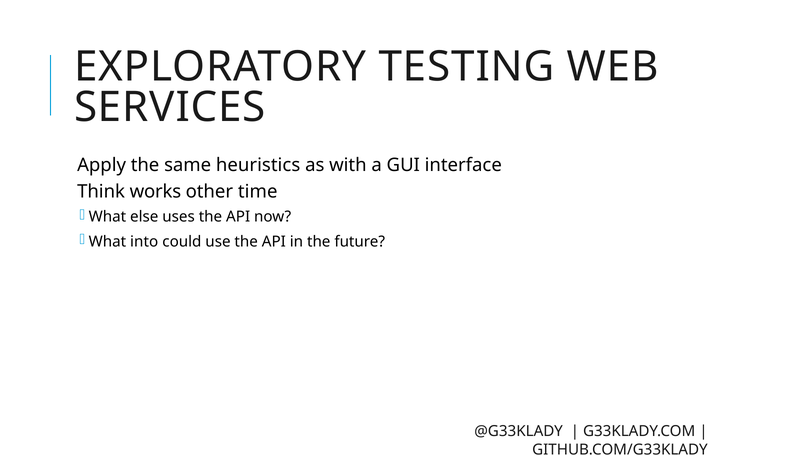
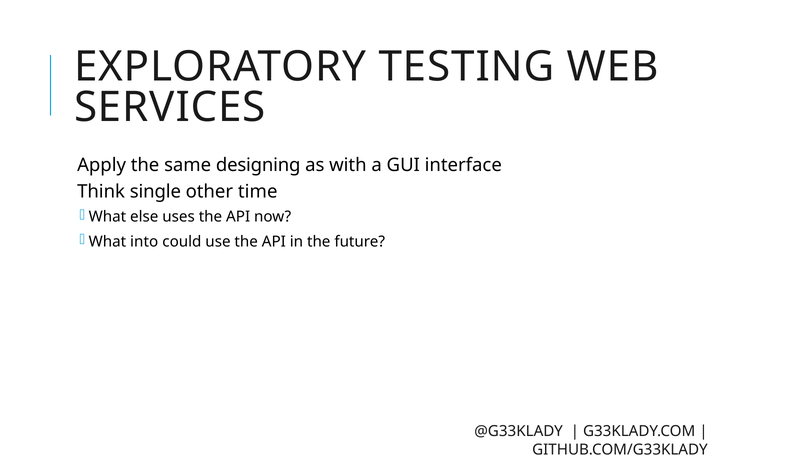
heuristics: heuristics -> designing (258, 165)
works: works -> single (155, 192)
